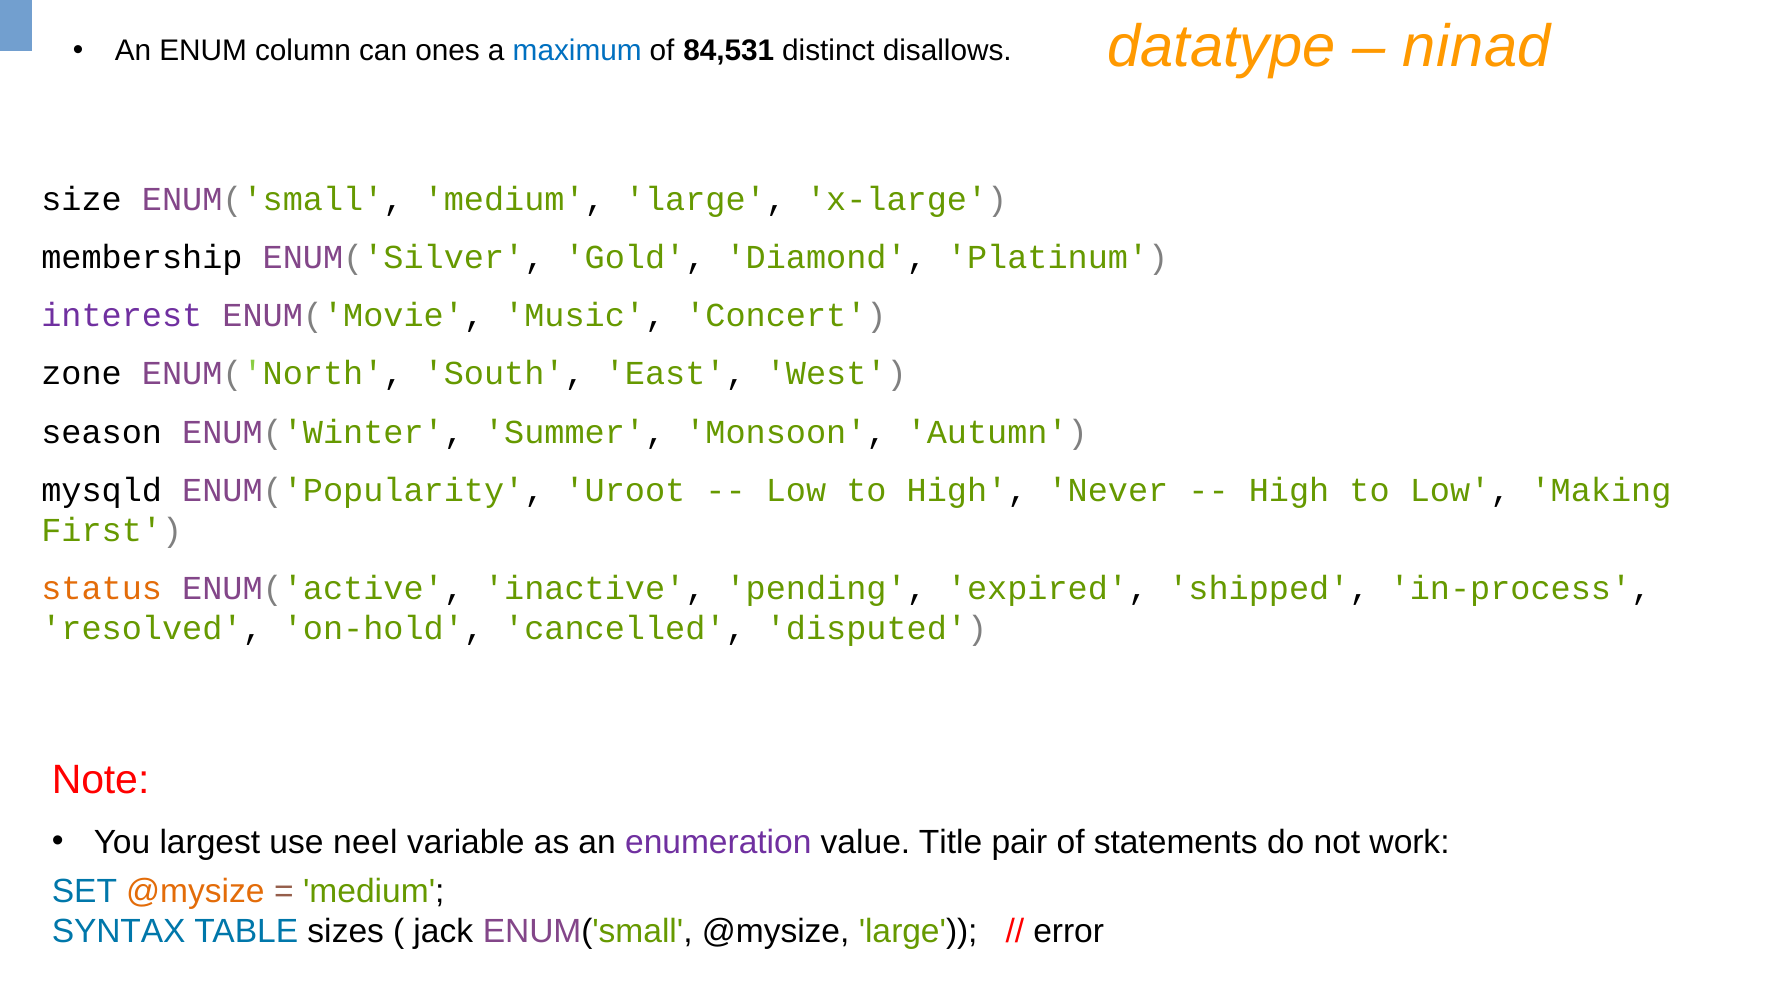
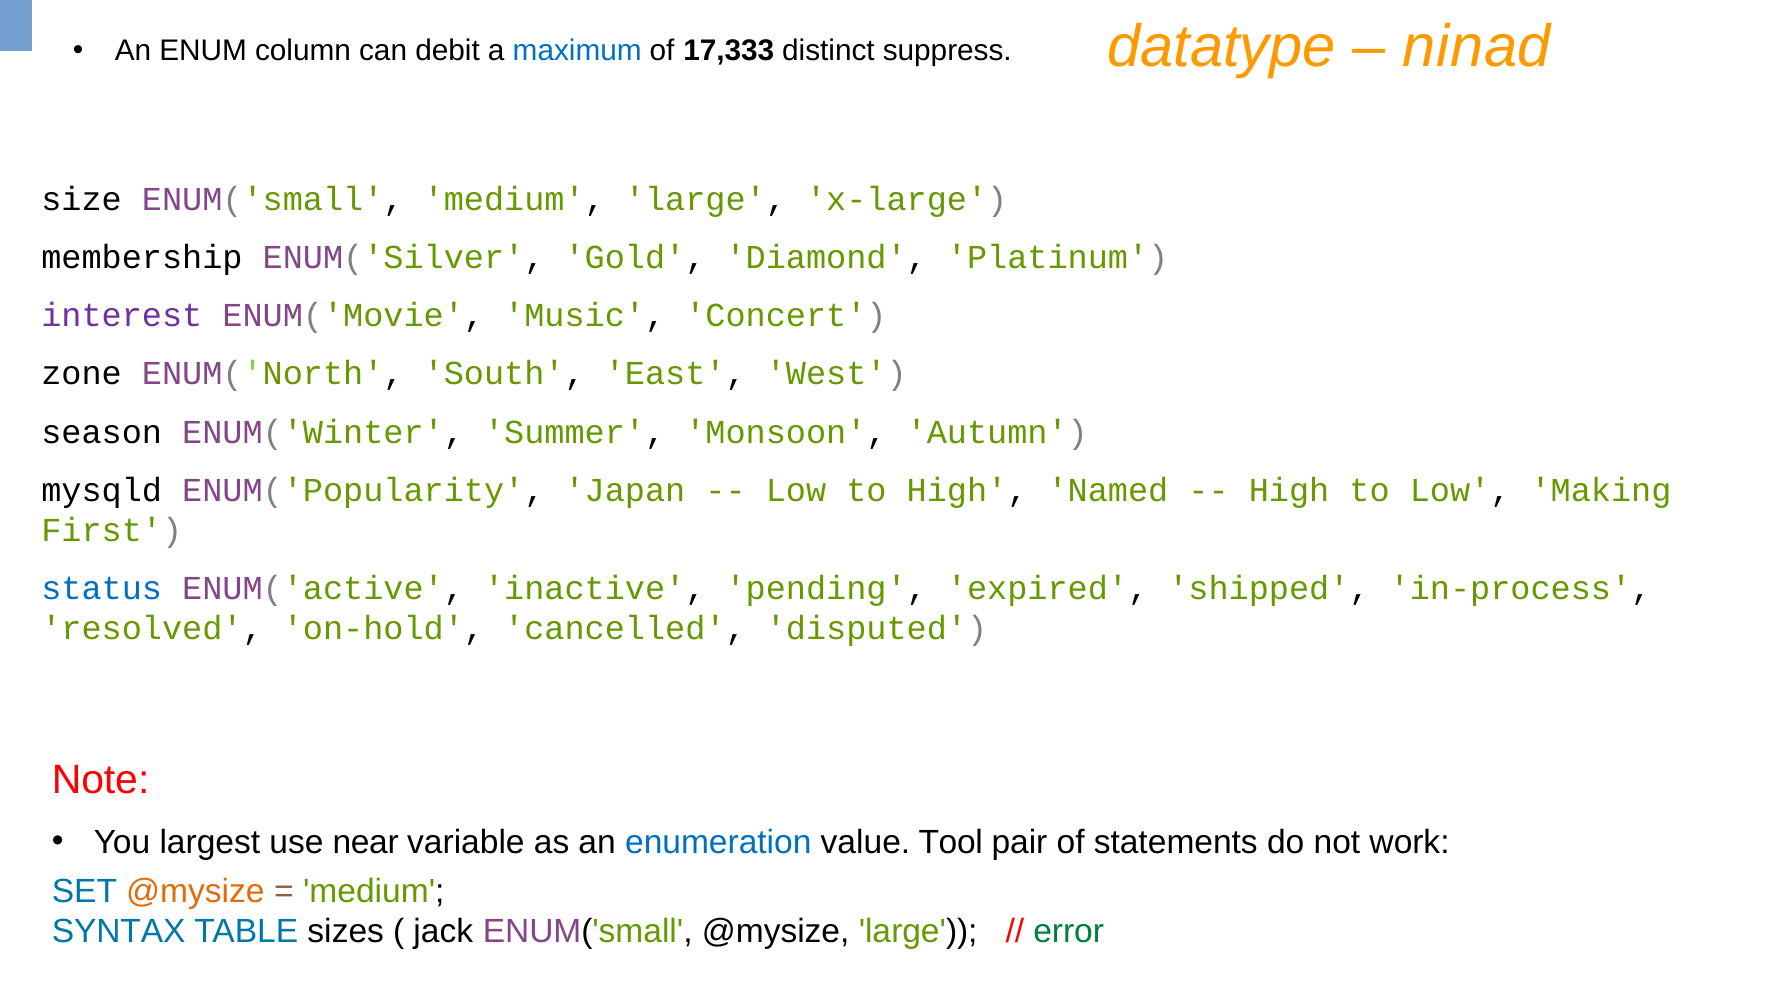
ones: ones -> debit (448, 51)
84,531: 84,531 -> 17,333 (729, 51)
disallows: disallows -> suppress (947, 51)
Uroot: Uroot -> Japan (625, 490)
Never: Never -> Named (1108, 490)
status colour: orange -> blue (102, 589)
neel: neel -> near (366, 842)
enumeration colour: purple -> blue (718, 842)
Title: Title -> Tool (951, 842)
error colour: black -> green (1069, 932)
